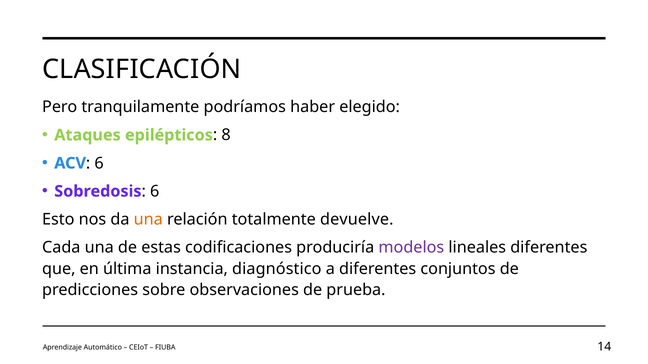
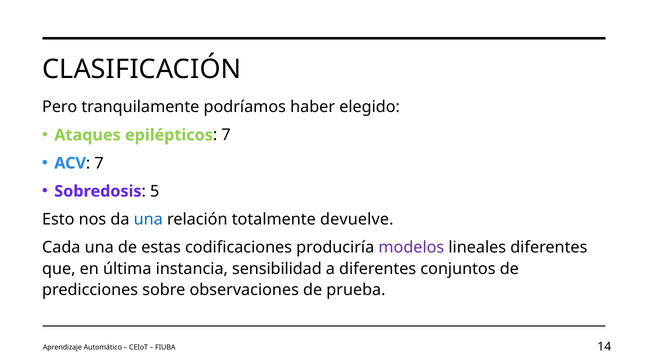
8: 8 -> 7 (226, 135)
6: 6 -> 7 (99, 163)
6: 6 -> 5 (155, 192)
una colour: orange -> blue (148, 220)
diagnóstico: diagnóstico -> sensibilidad (277, 269)
